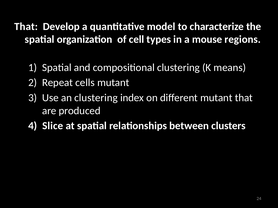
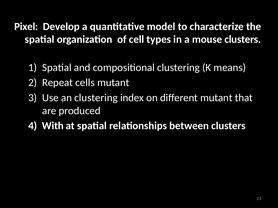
That: That -> Pixel (26, 27)
mouse regions: regions -> clusters (243, 40)
Slice: Slice -> With (53, 126)
